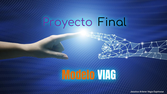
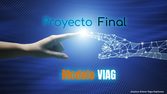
Proyecto colour: purple -> blue (68, 22)
